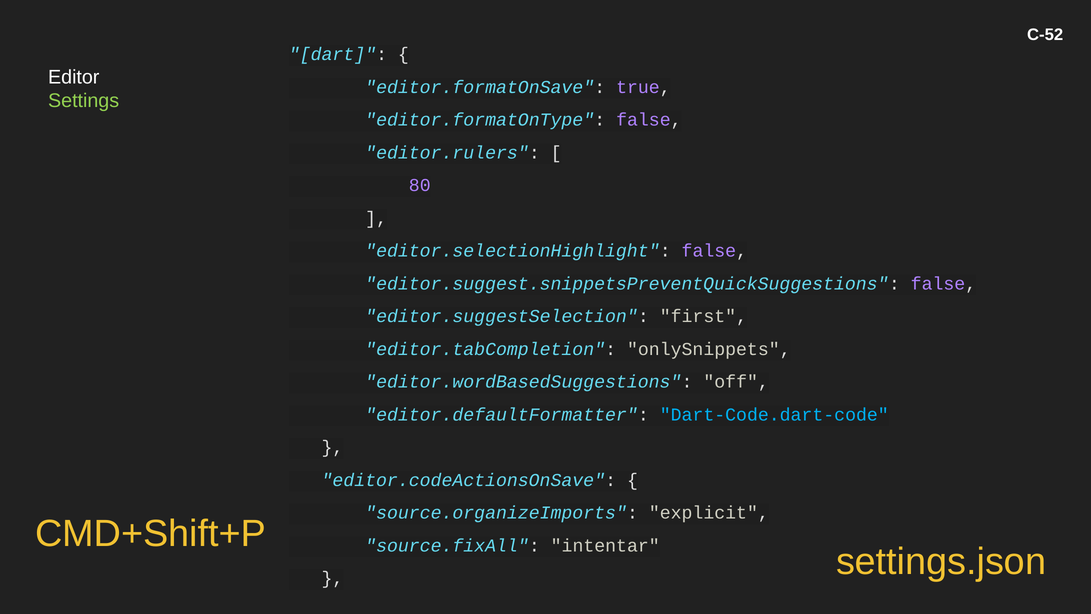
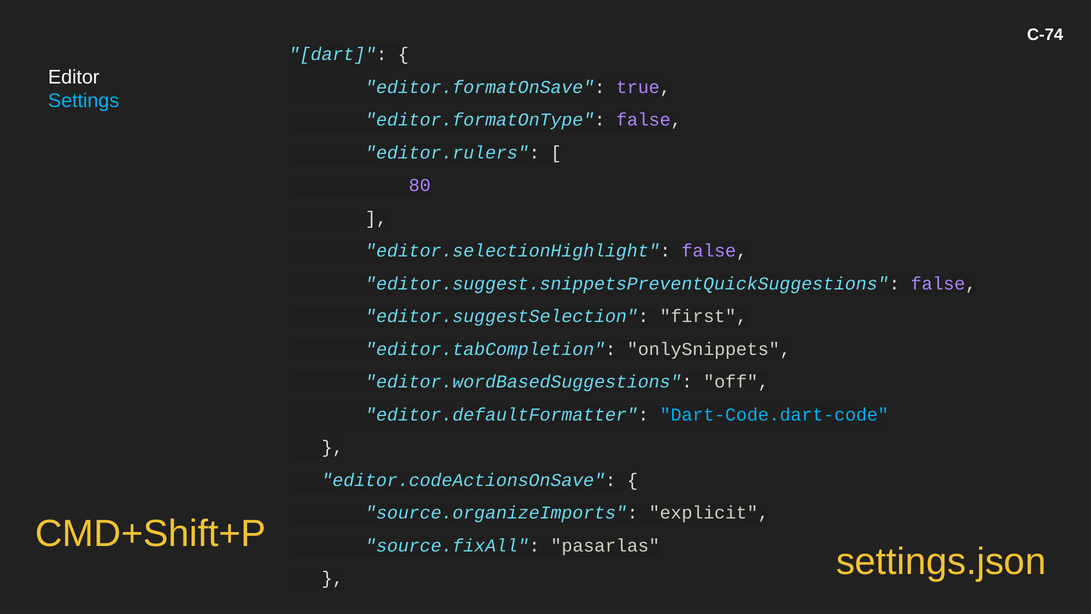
C-52: C-52 -> C-74 (1045, 35)
Settings colour: light green -> light blue (84, 101)
intentar: intentar -> pasarlas (605, 545)
